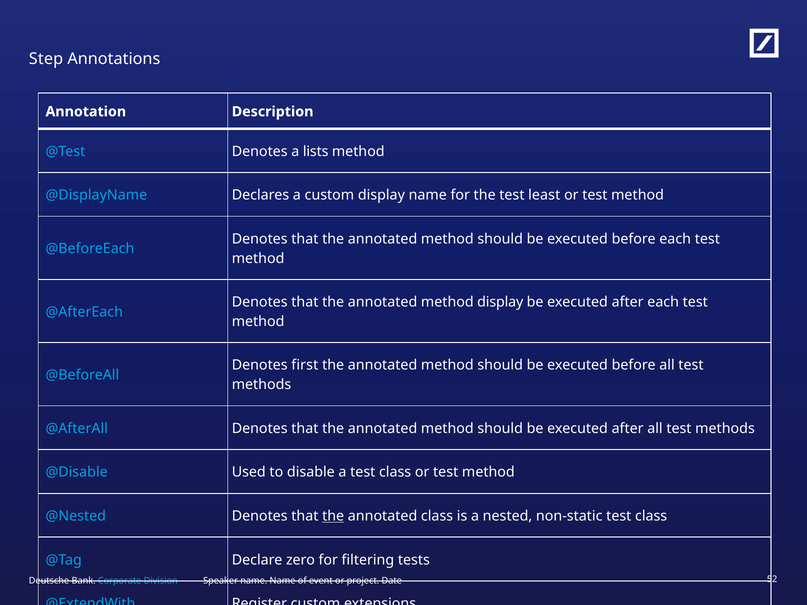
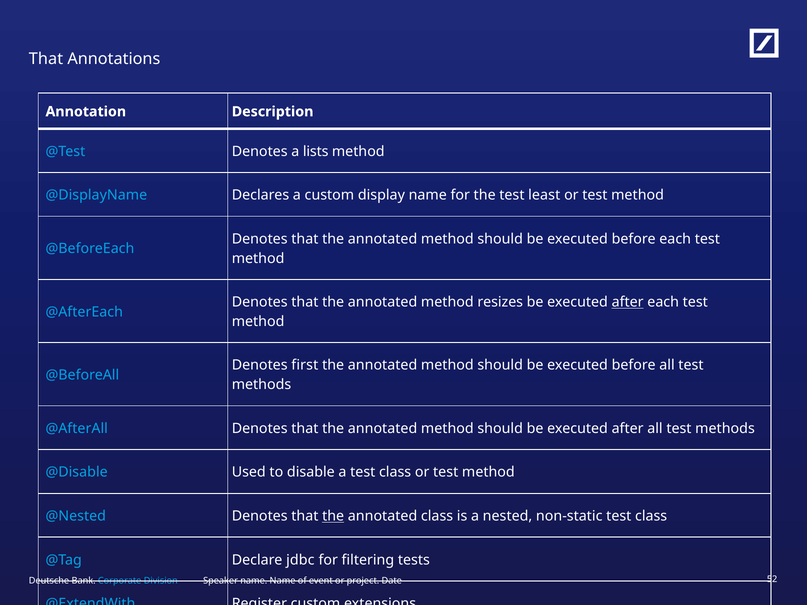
Step: Step -> That (46, 59)
method display: display -> resizes (500, 302)
after underline: none -> present (628, 302)
zero: zero -> jdbc (300, 560)
